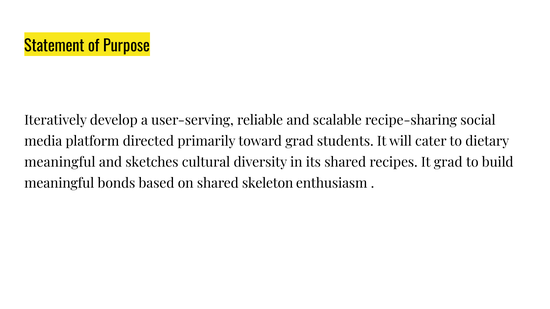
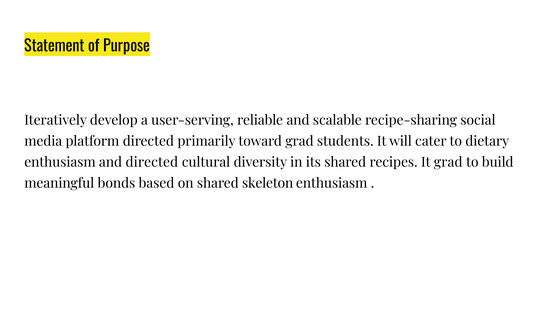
meaningful: meaningful -> enthusiasm (60, 162)
and sketches: sketches -> directed (152, 162)
